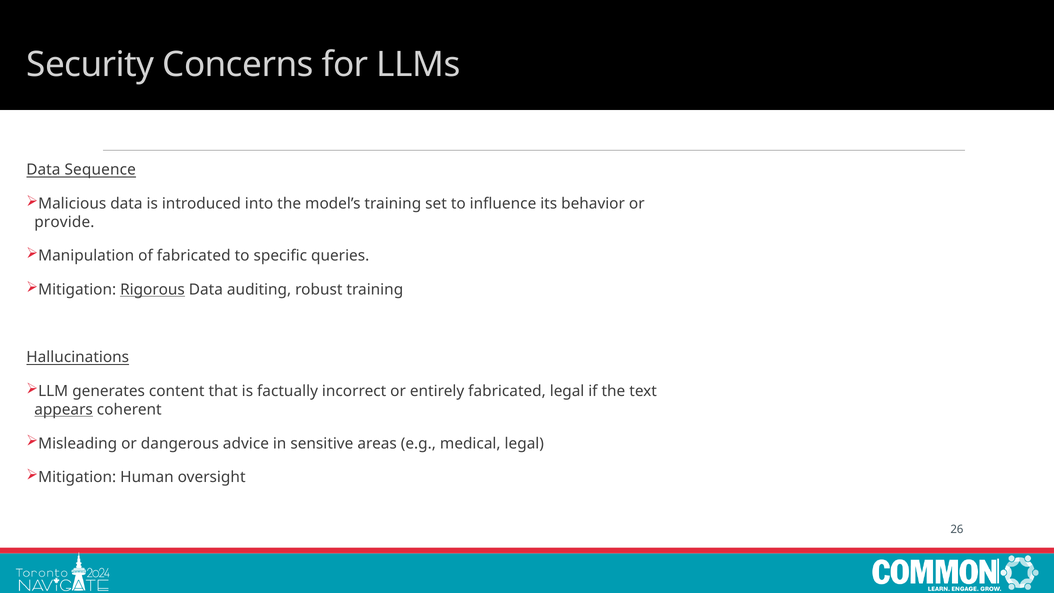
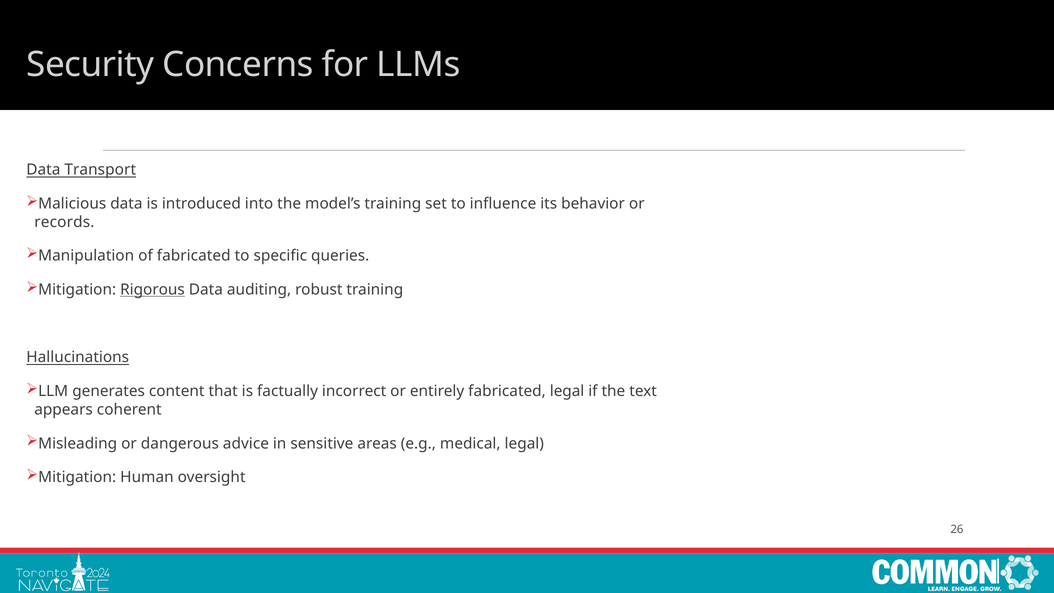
Sequence: Sequence -> Transport (100, 170)
provide: provide -> records (64, 222)
appears underline: present -> none (64, 410)
